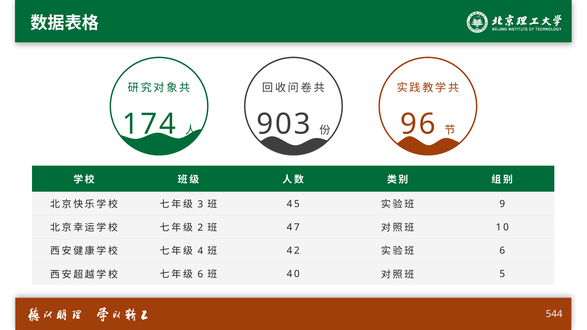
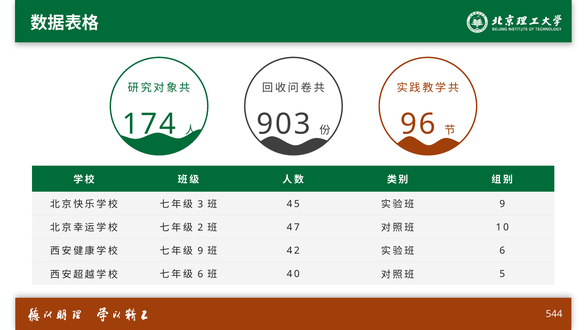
4: 4 -> 9 (200, 251)
